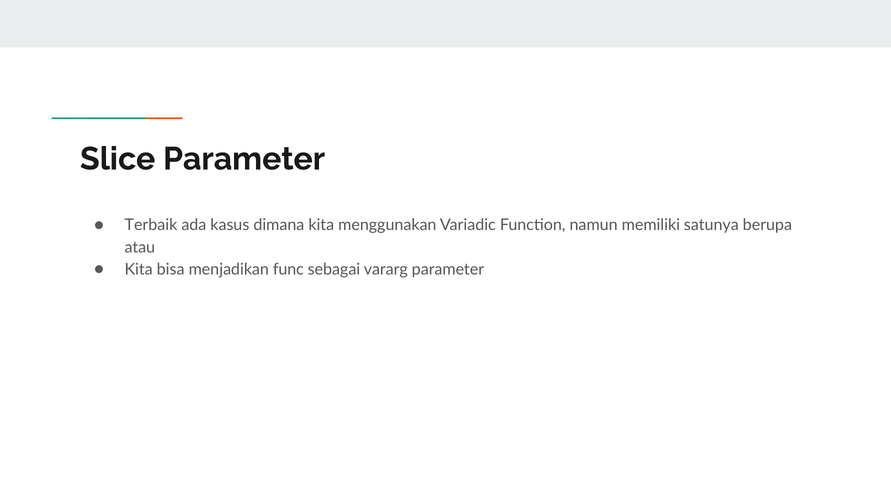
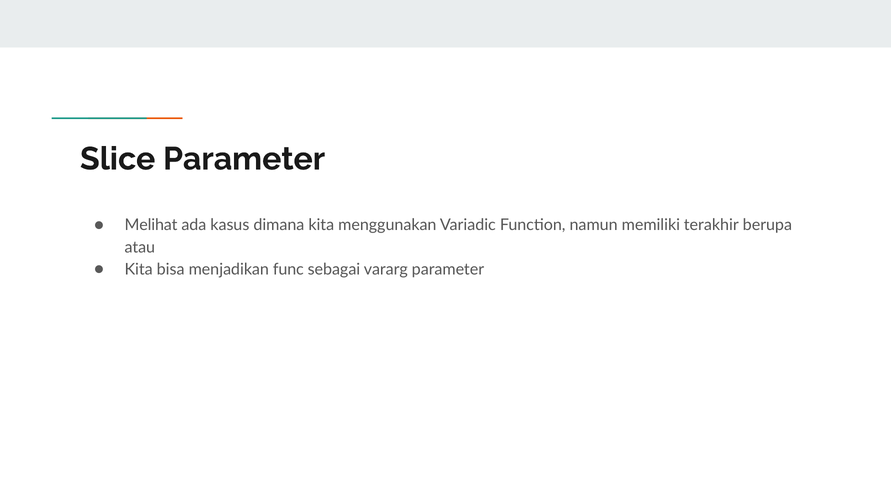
Terbaik: Terbaik -> Melihat (151, 225)
satunya: satunya -> terakhir (711, 225)
